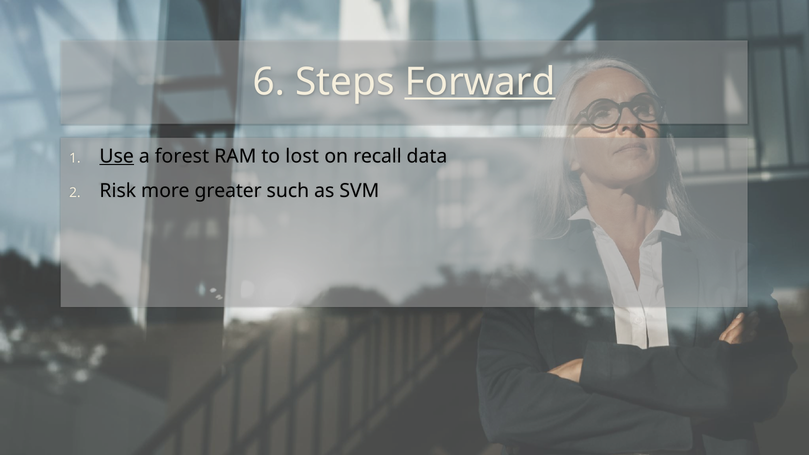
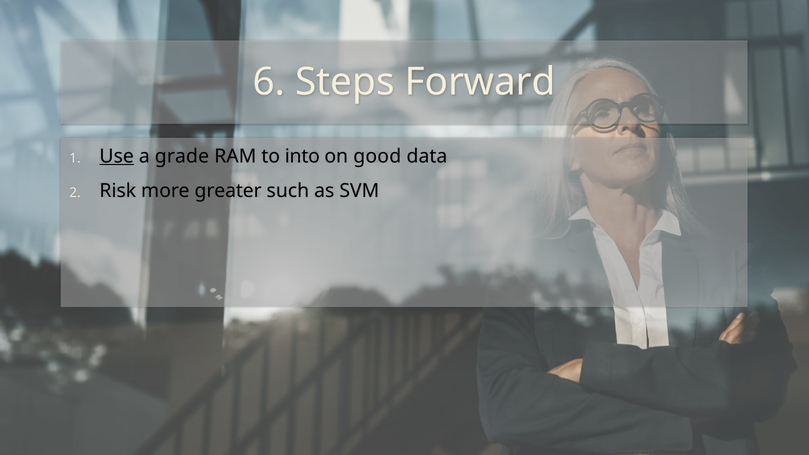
Forward underline: present -> none (480, 82)
forest: forest -> grade (182, 156)
lost: lost -> into (302, 156)
recall: recall -> good (377, 156)
